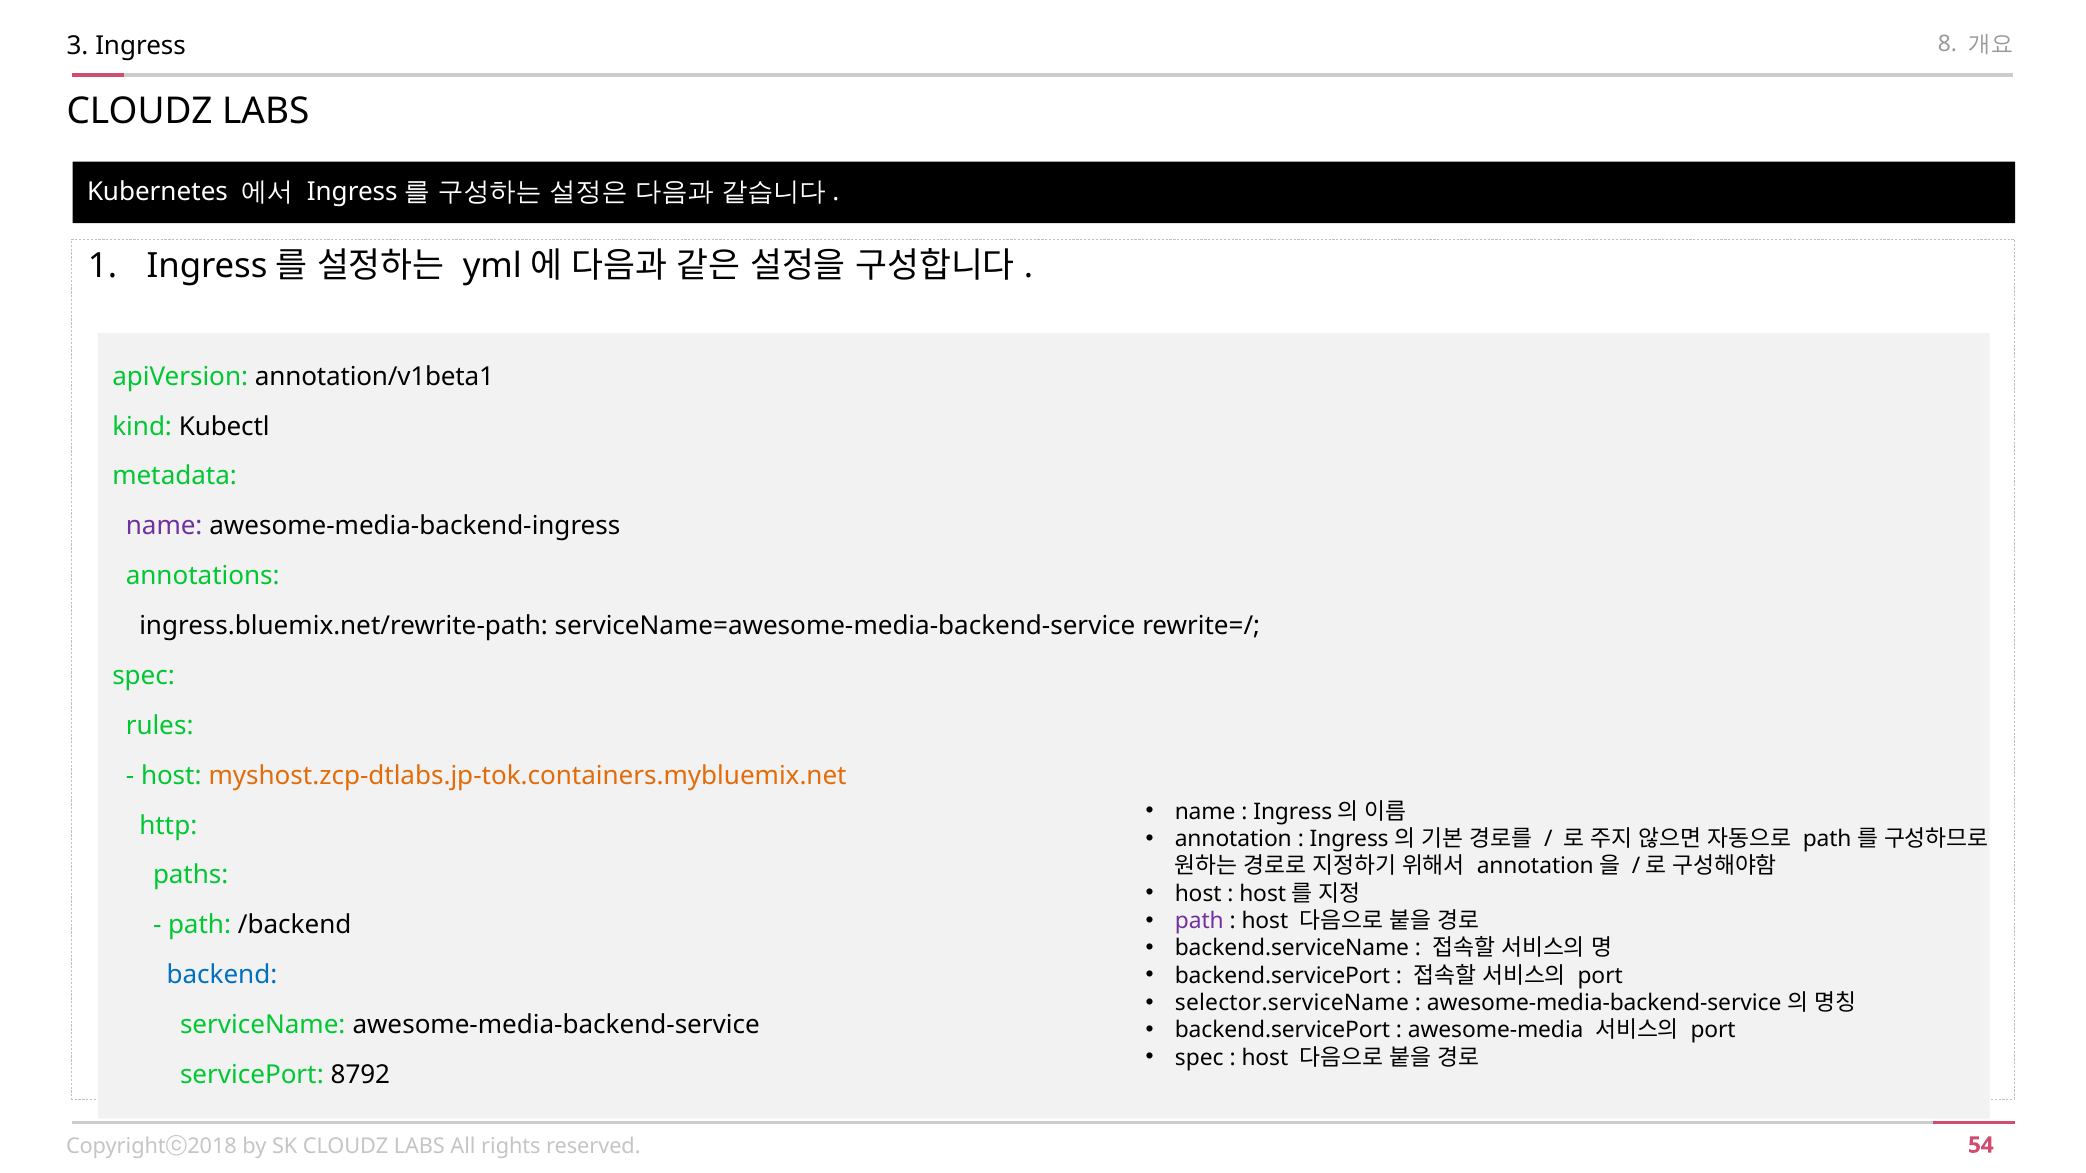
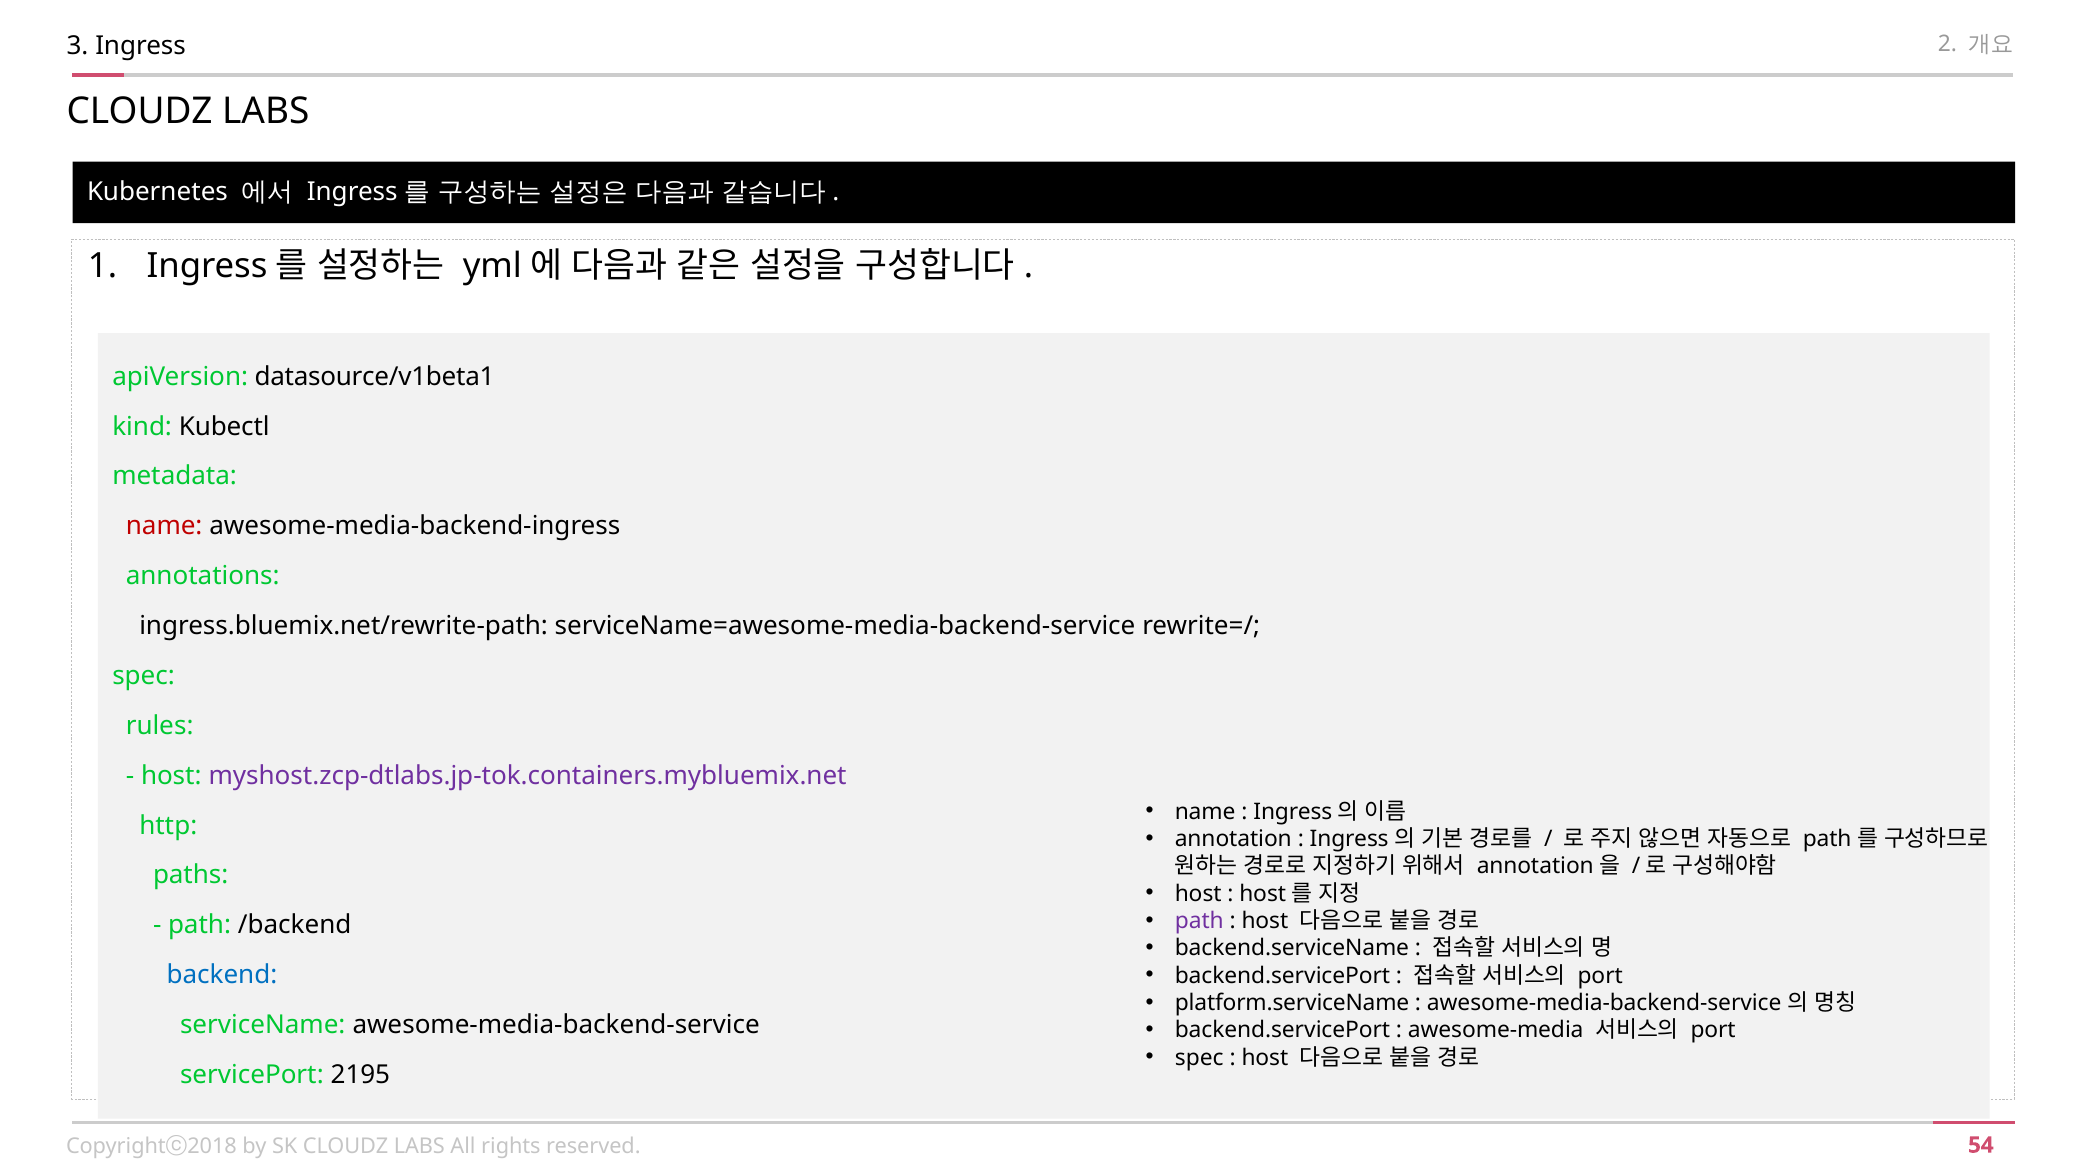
8: 8 -> 2 (1947, 44)
annotation/v1beta1: annotation/v1beta1 -> datasource/v1beta1 (375, 377)
name colour: purple -> red (164, 526)
myshost.zcp-dtlabs.jp-tok.containers.mybluemix.net colour: orange -> purple (528, 776)
selector.serviceName: selector.serviceName -> platform.serviceName (1292, 1003)
8792: 8792 -> 2195 (360, 1075)
